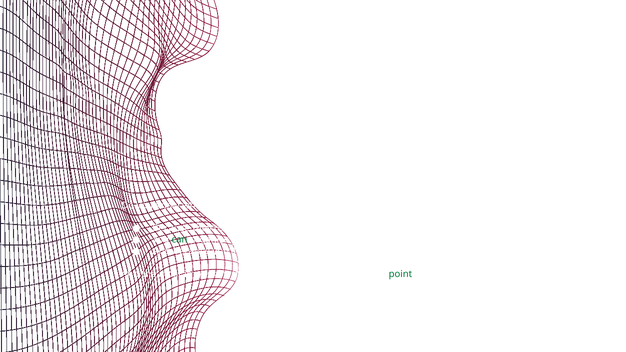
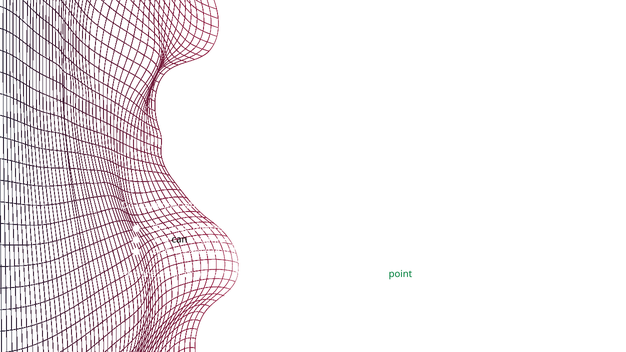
can colour: green -> black (179, 240)
